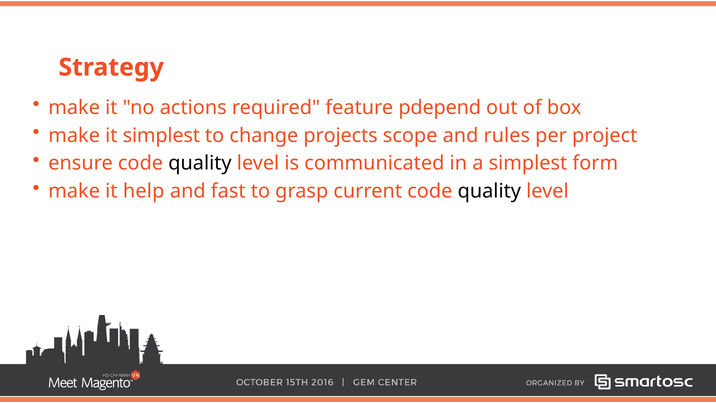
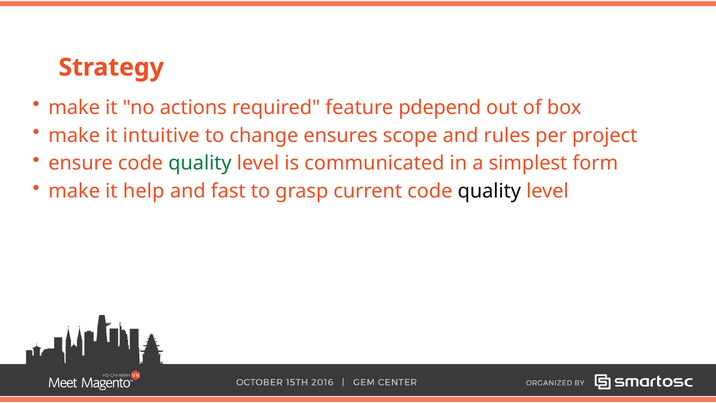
it simplest: simplest -> intuitive (161, 135)
projects: projects -> ensures (341, 135)
quality colour: black -> green (200, 163)
